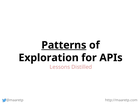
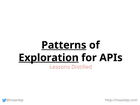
Exploration underline: none -> present (49, 58)
